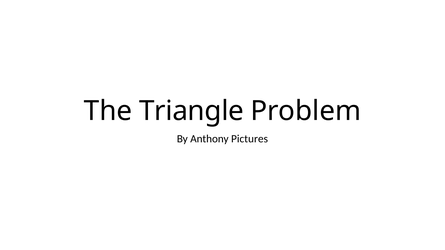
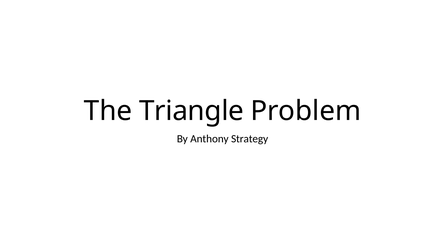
Pictures: Pictures -> Strategy (250, 139)
